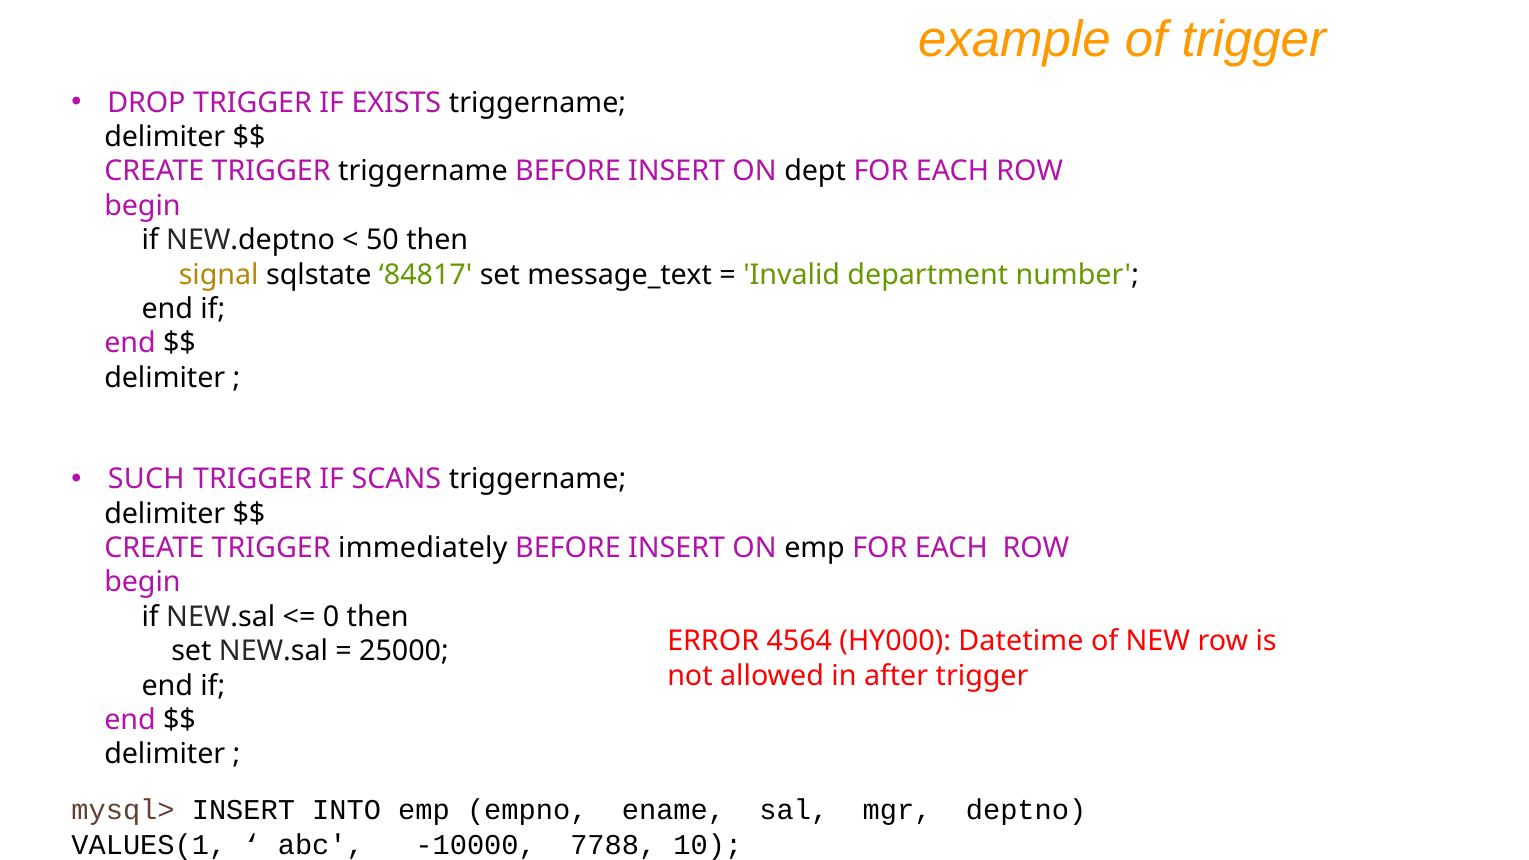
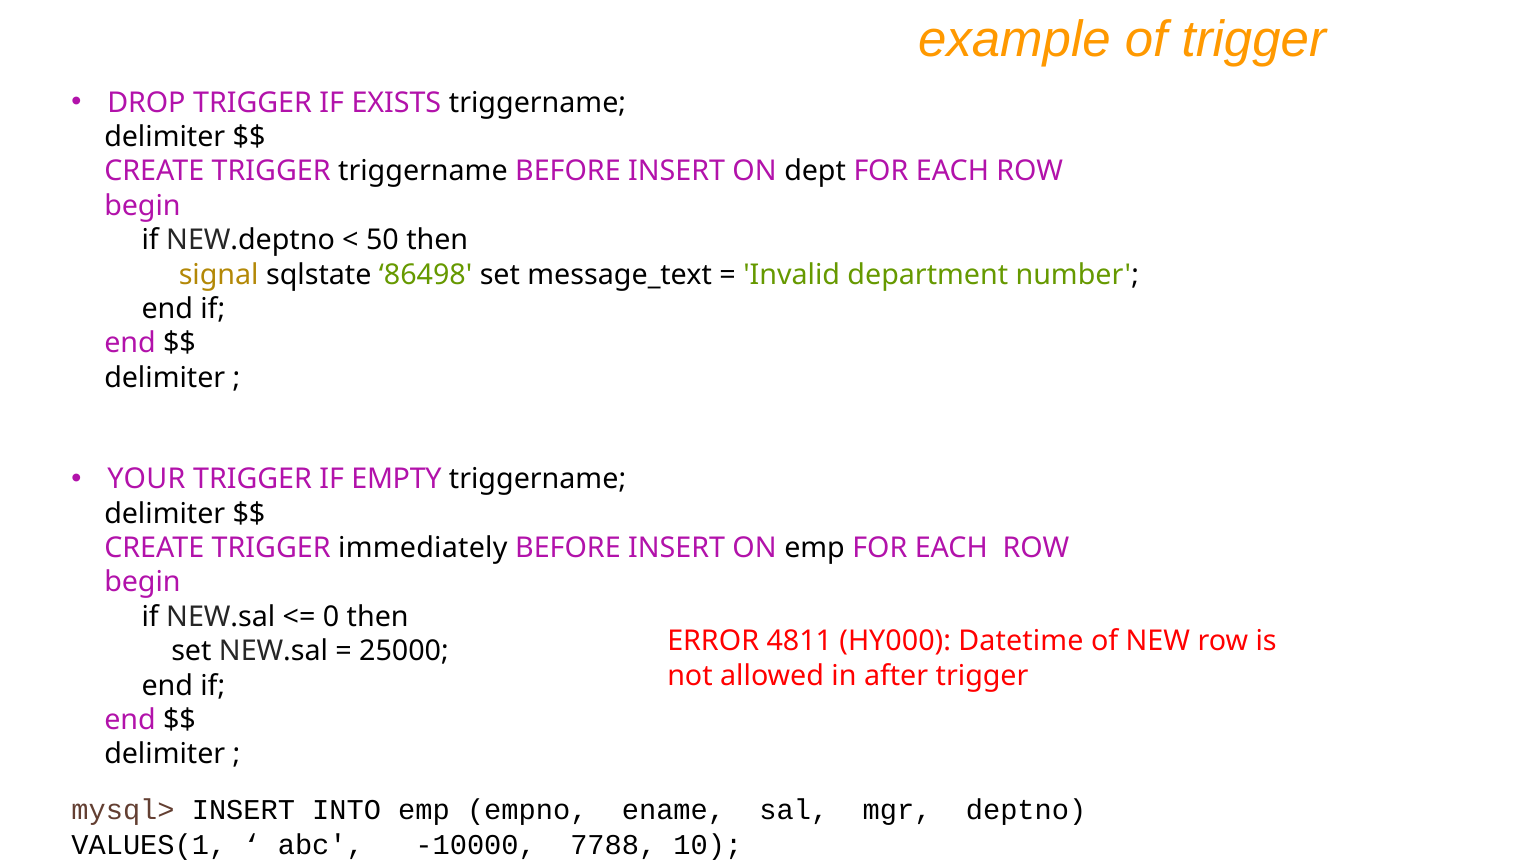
84817: 84817 -> 86498 (426, 275)
SUCH: SUCH -> YOUR (146, 479)
SCANS: SCANS -> EMPTY (397, 479)
4564: 4564 -> 4811 (799, 641)
